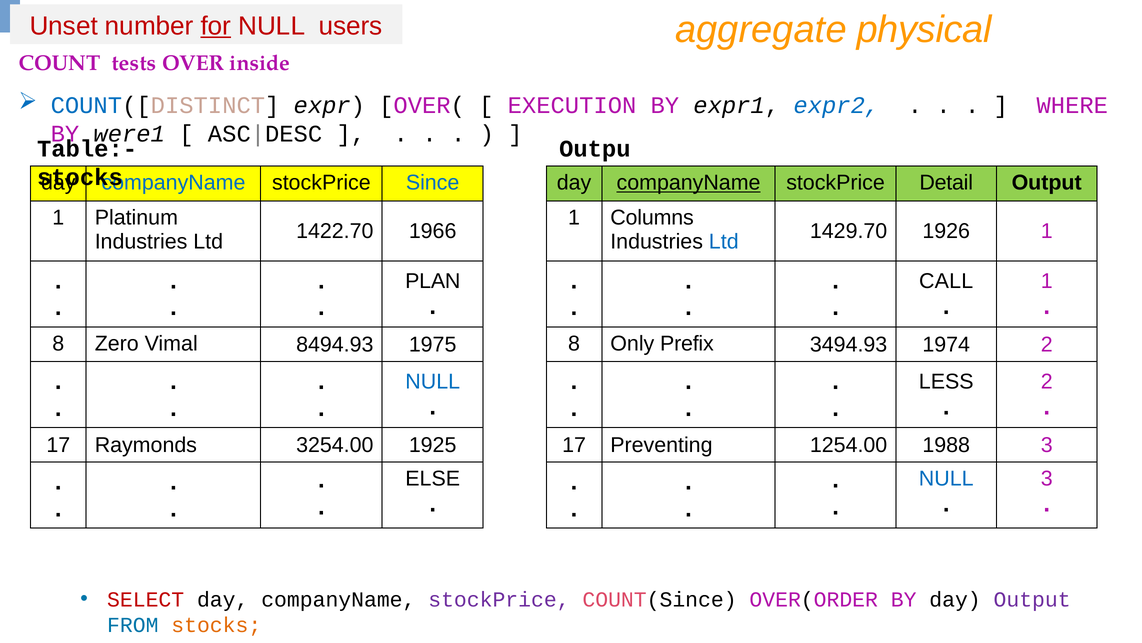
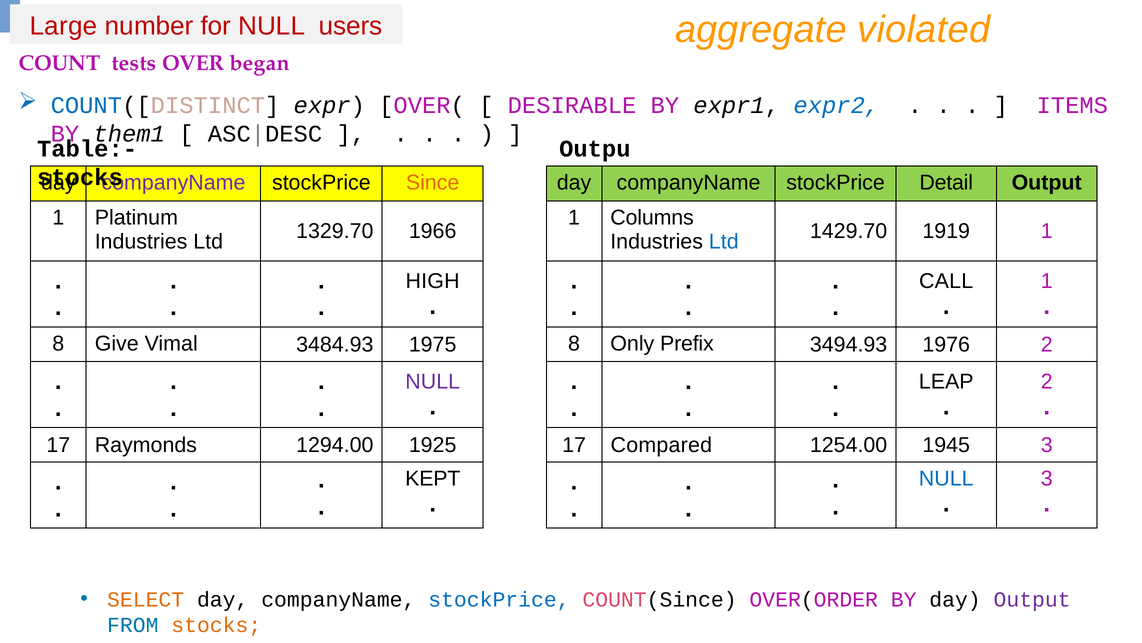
physical: physical -> violated (924, 30)
Unset: Unset -> Large (64, 26)
for underline: present -> none (216, 26)
inside: inside -> began (260, 63)
EXECUTION: EXECUTION -> DESIRABLE (572, 105)
WHERE: WHERE -> ITEMS (1072, 105)
were1: were1 -> them1 (129, 134)
companyName colour: blue -> purple (173, 183)
Since colour: blue -> orange (433, 183)
companyName underline: present -> none (689, 183)
1422.70: 1422.70 -> 1329.70 (335, 231)
1926: 1926 -> 1919 (946, 231)
PLAN: PLAN -> HIGH (433, 281)
Zero: Zero -> Give (117, 343)
8494.93: 8494.93 -> 3484.93 (335, 344)
1974: 1974 -> 1976 (946, 344)
NULL colour: blue -> purple (433, 381)
LESS: LESS -> LEAP (946, 381)
3254.00: 3254.00 -> 1294.00 (335, 445)
Preventing: Preventing -> Compared (661, 445)
1988: 1988 -> 1945 (946, 445)
ELSE: ELSE -> KEPT (433, 478)
SELECT colour: red -> orange (146, 599)
stockPrice colour: purple -> blue (499, 599)
